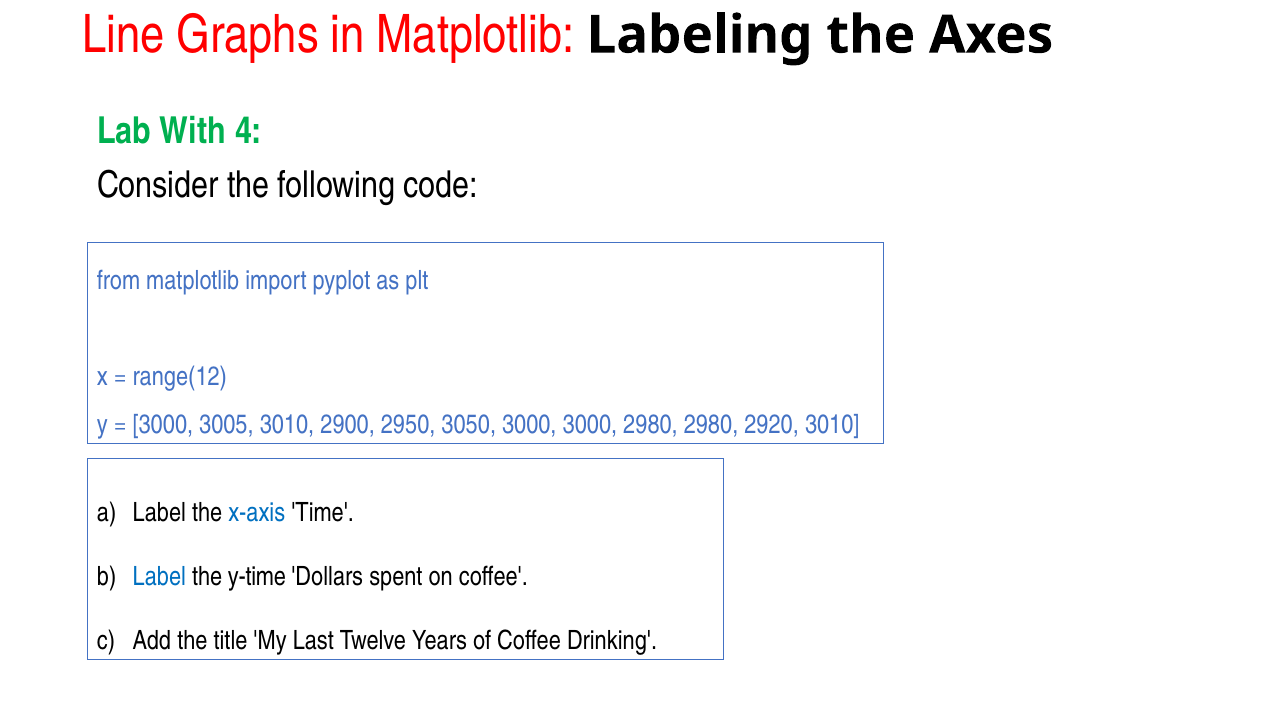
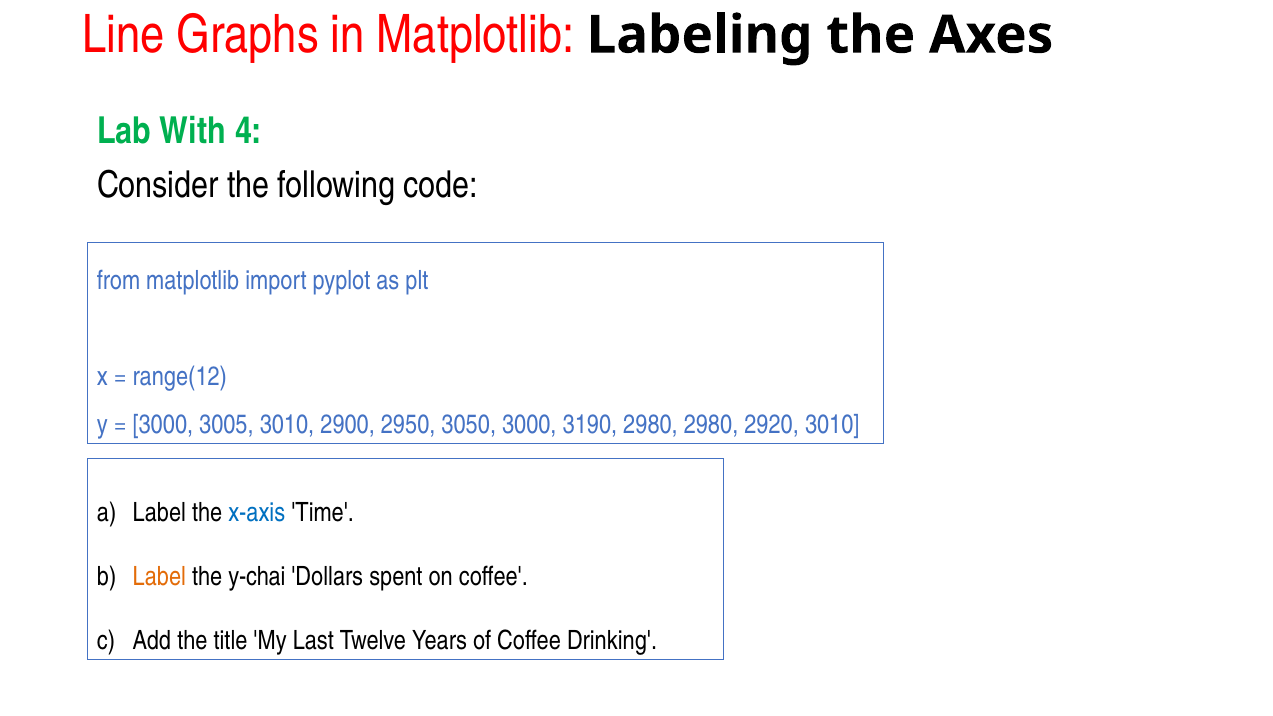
3000 3000: 3000 -> 3190 (590, 424)
Label colour: blue -> orange (159, 577)
y-time: y-time -> y-chai (257, 577)
